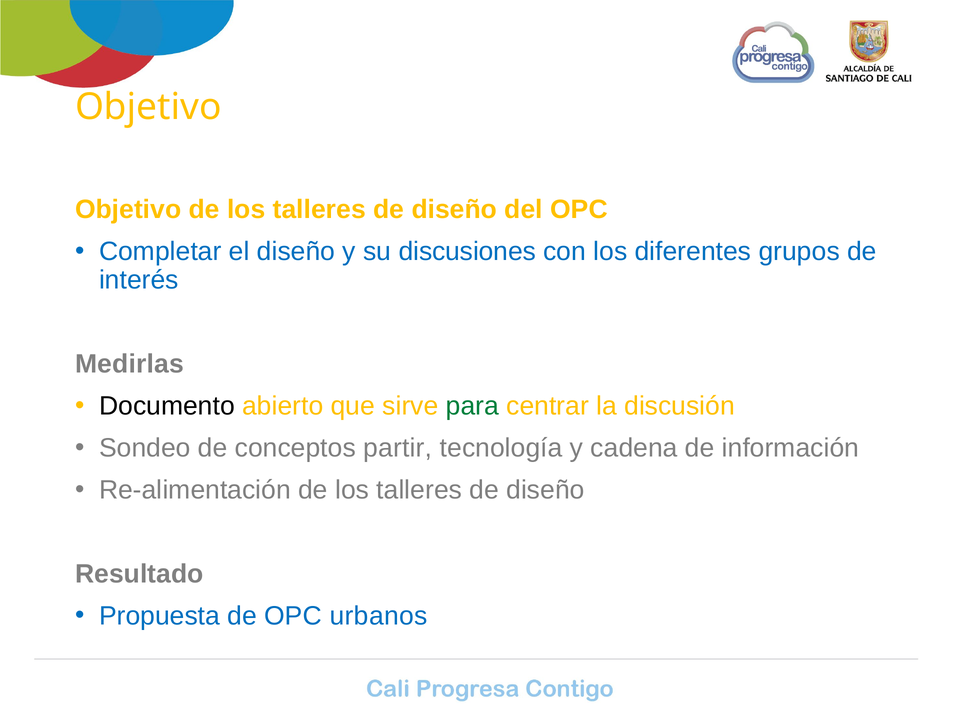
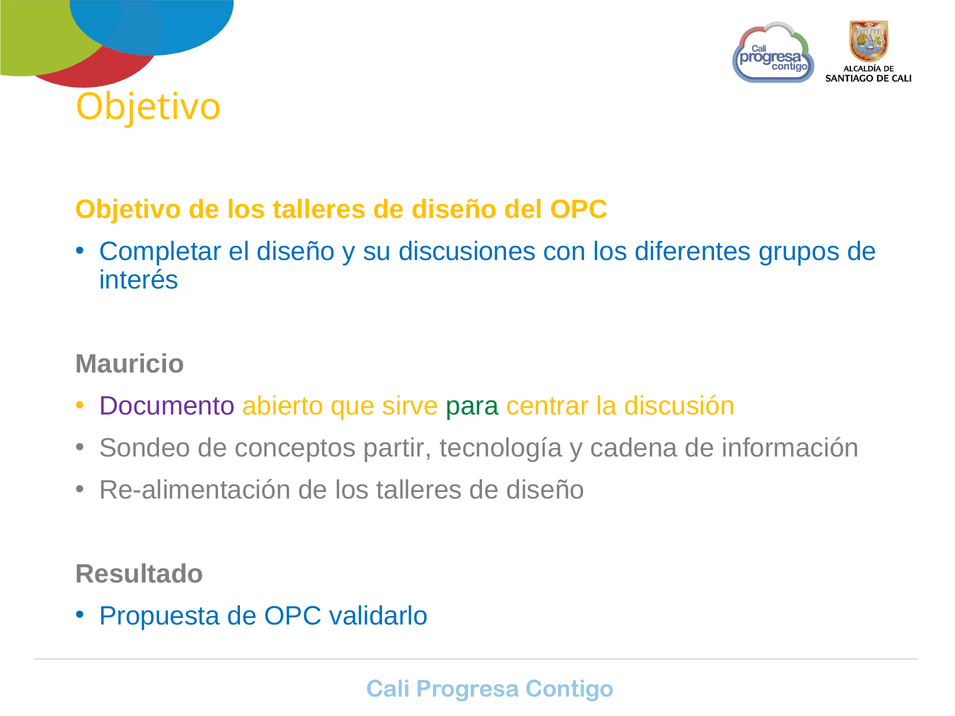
Medirlas: Medirlas -> Mauricio (130, 364)
Documento colour: black -> purple (167, 406)
urbanos: urbanos -> validarlo (379, 616)
